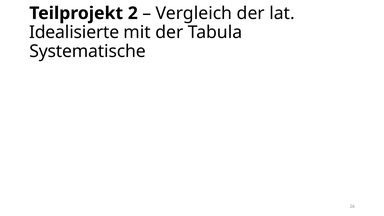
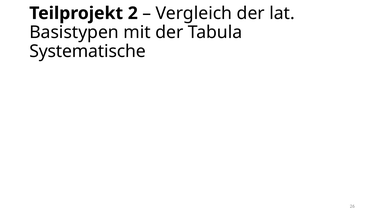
Idealisierte: Idealisierte -> Basistypen (74, 32)
